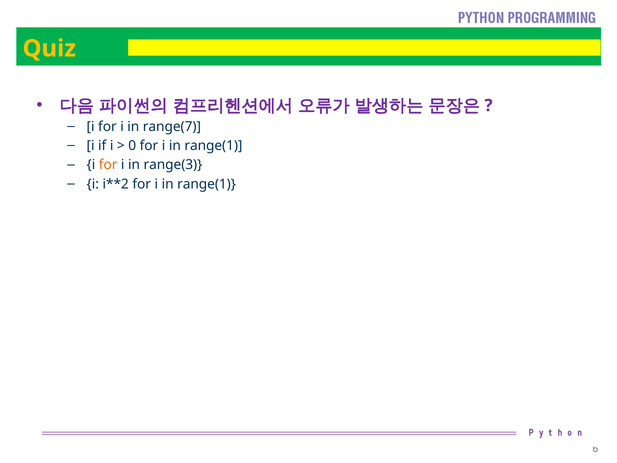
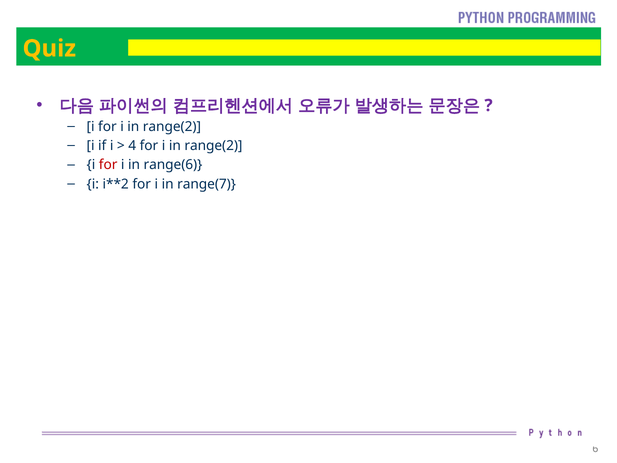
range(7: range(7 -> range(2 (172, 126)
0: 0 -> 4 (132, 146)
range(1: range(1 -> range(2 (213, 146)
for colour: orange -> red (108, 165)
range(3: range(3 -> range(6 (173, 165)
range(1: range(1 -> range(7 (207, 184)
